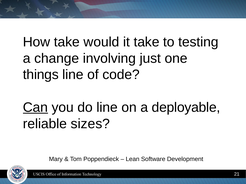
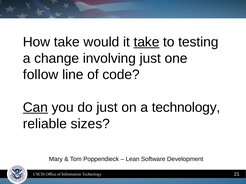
take underline: none -> present (147, 42)
things: things -> follow (41, 75)
do line: line -> just (107, 108)
deployable: deployable -> technology (186, 108)
